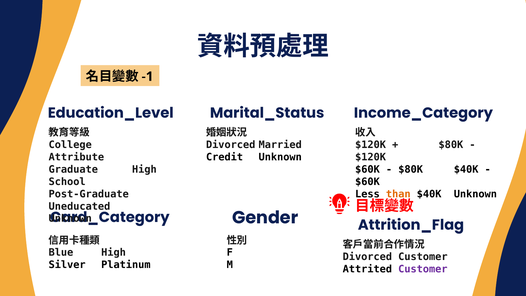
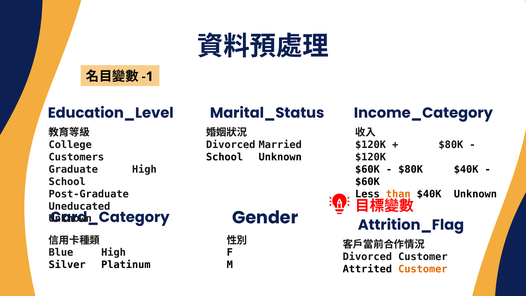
Attribute: Attribute -> Customers (76, 157)
Credit: Credit -> School (225, 157)
Customer colour: purple -> orange (423, 269)
